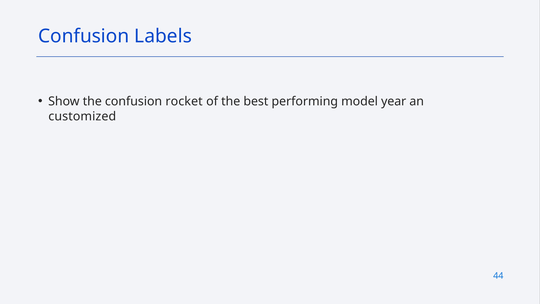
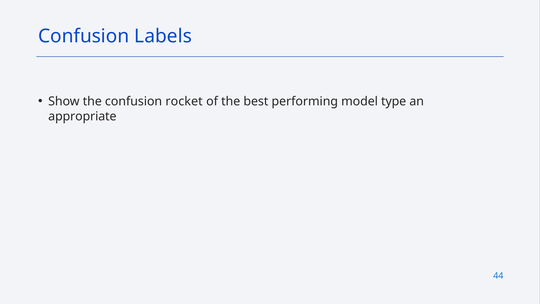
year: year -> type (394, 101)
customized: customized -> appropriate (82, 116)
